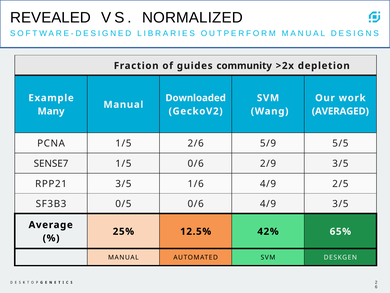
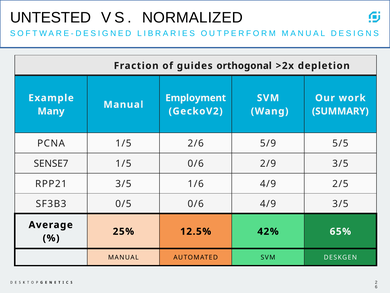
REVEALED: REVEALED -> UNTESTED (51, 18)
community: community -> orthogonal (244, 66)
Downloaded: Downloaded -> Employment (196, 98)
AVERAGED: AVERAGED -> SUMMARY (340, 111)
